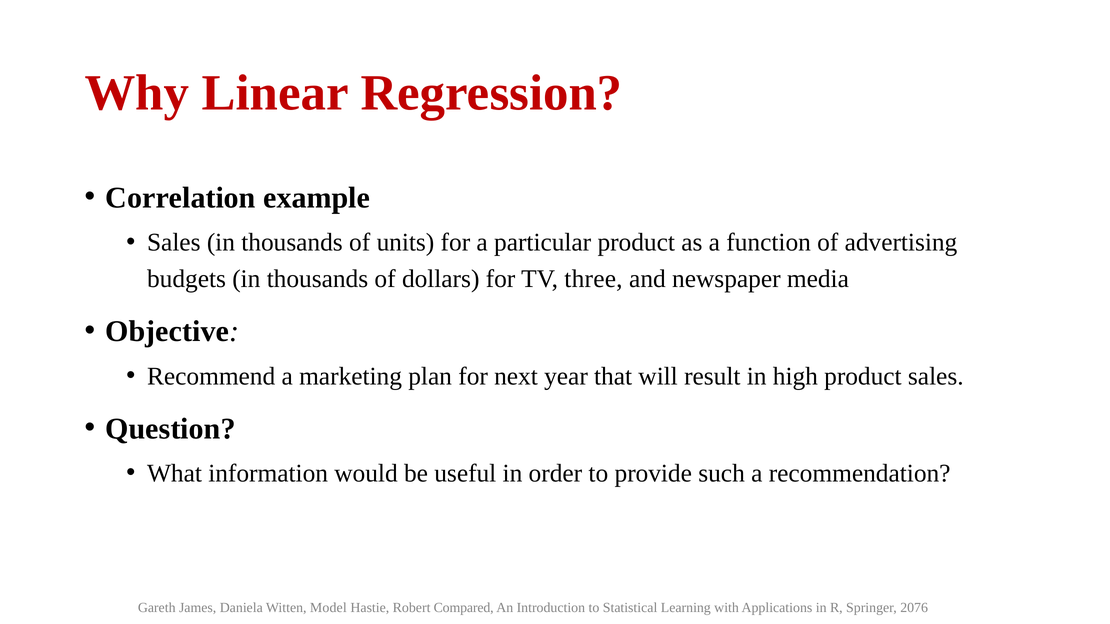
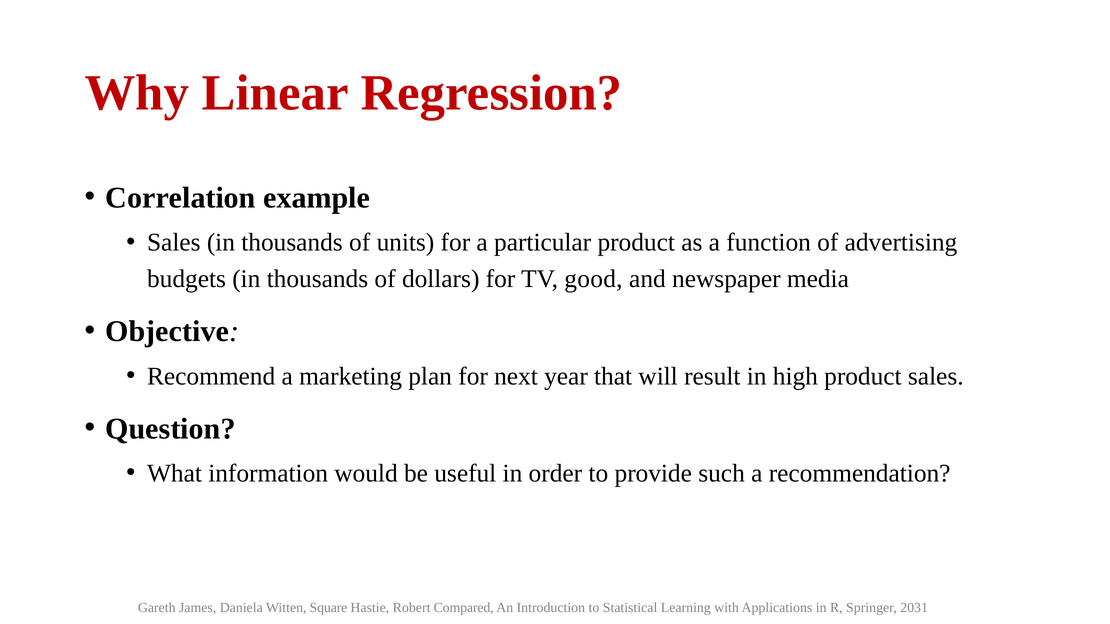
three: three -> good (593, 279)
Model: Model -> Square (328, 608)
2076: 2076 -> 2031 (914, 608)
